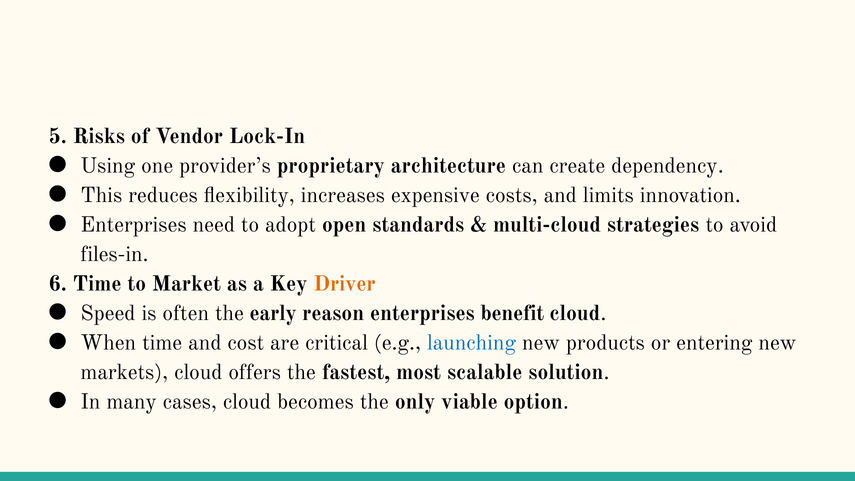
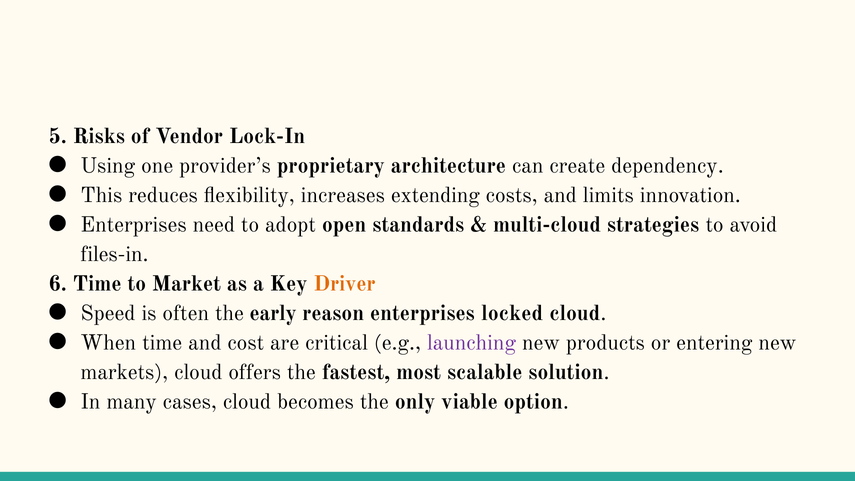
expensive: expensive -> extending (435, 195)
benefit: benefit -> locked (512, 313)
launching colour: blue -> purple (472, 343)
